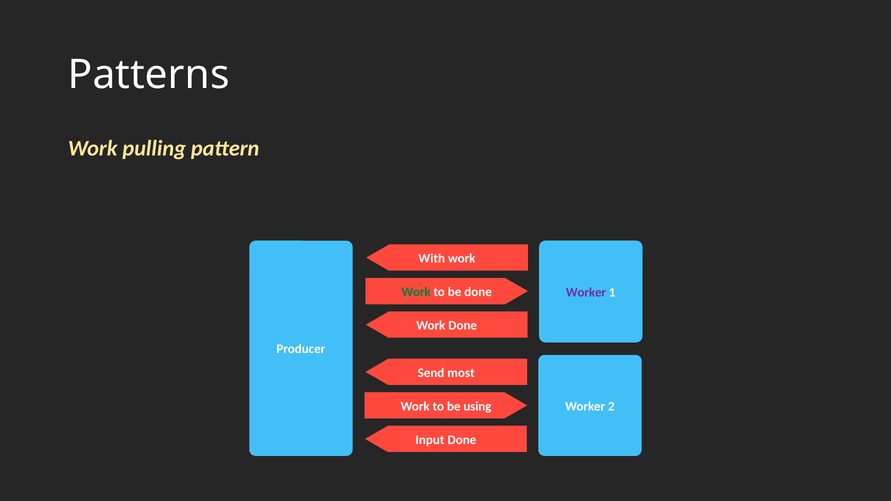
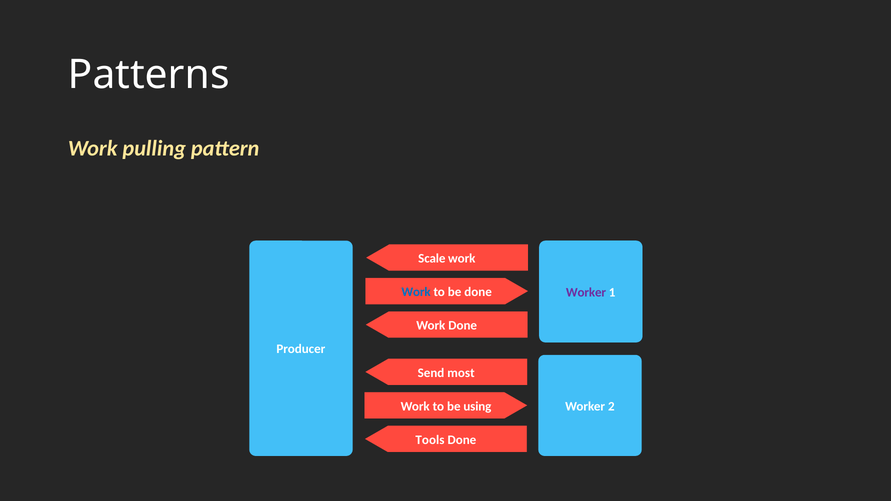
With: With -> Scale (432, 259)
Work colour: green -> blue (416, 292)
Input: Input -> Tools (430, 440)
